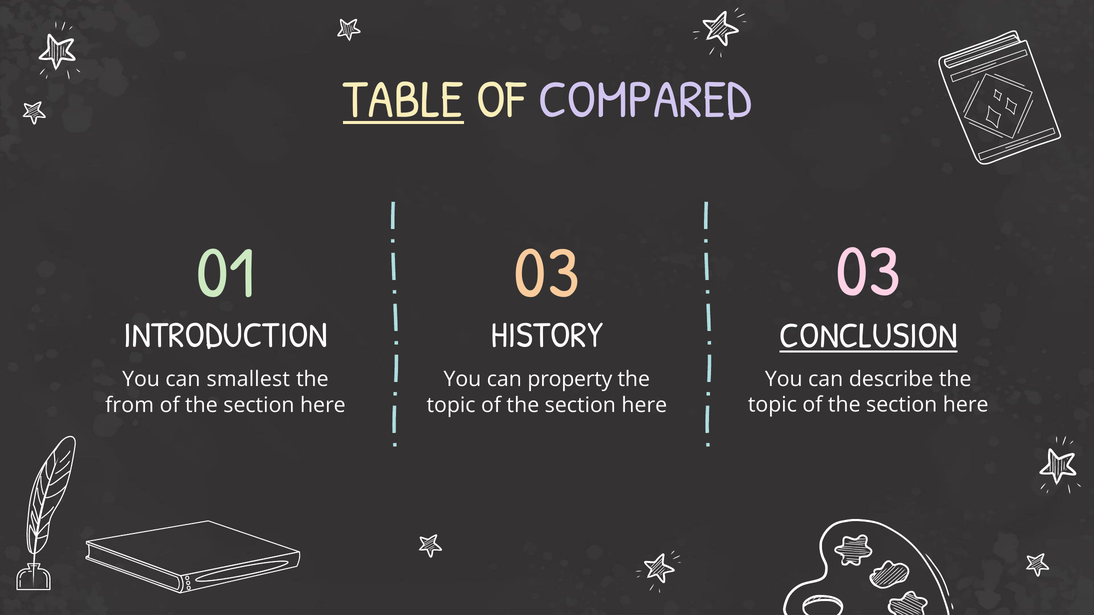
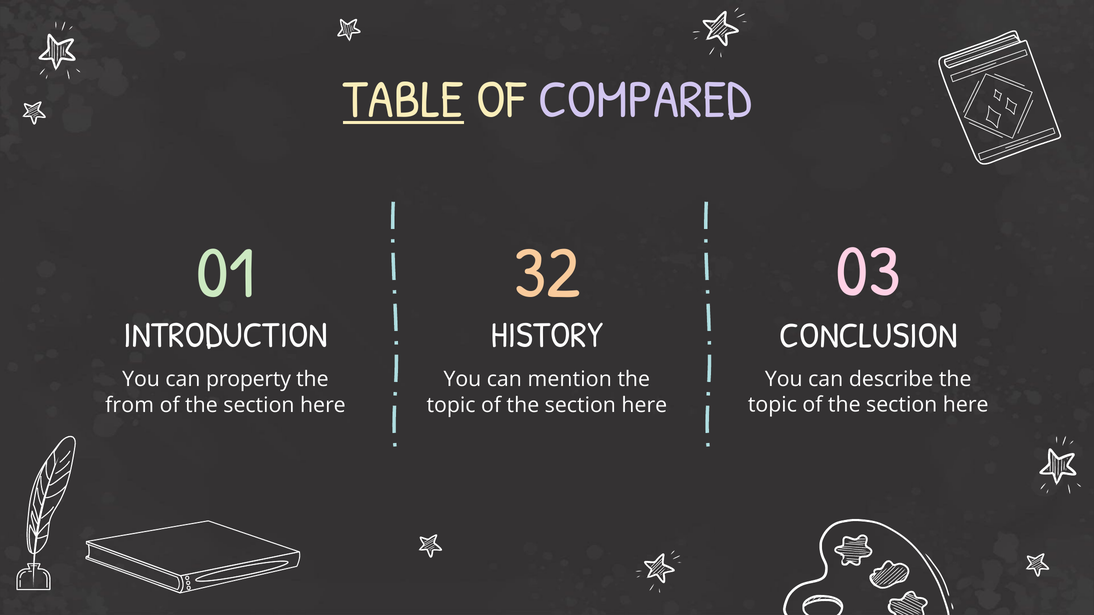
01 03: 03 -> 32 (547, 273)
CONCLUSION underline: present -> none (868, 336)
smallest: smallest -> property (248, 380)
property: property -> mention (570, 380)
